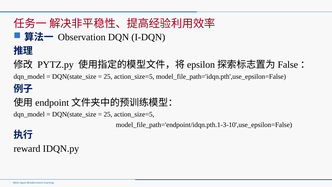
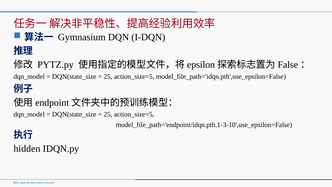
Observation: Observation -> Gymnasium (82, 37)
reward: reward -> hidden (27, 149)
